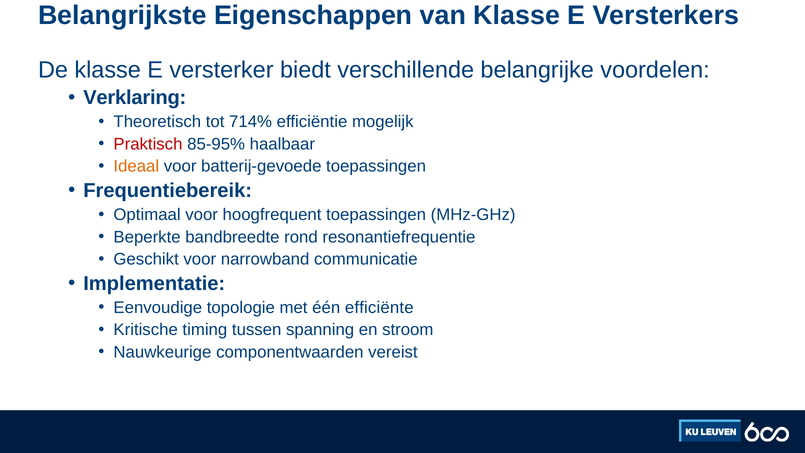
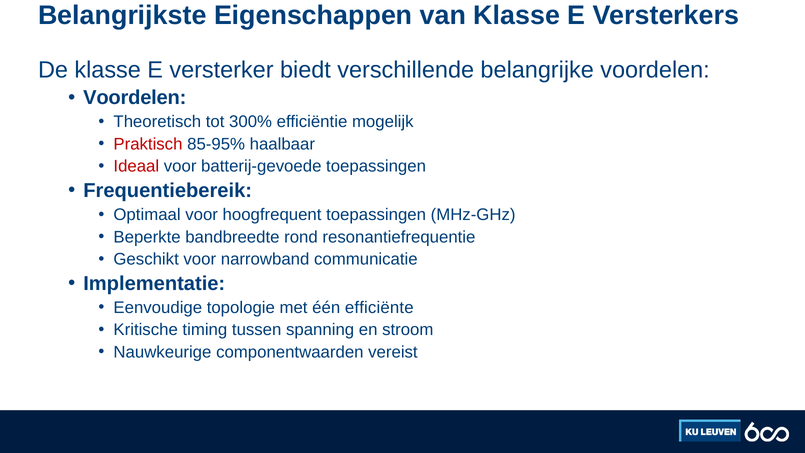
Verklaring: Verklaring -> Voordelen (135, 98)
714%: 714% -> 300% (251, 122)
Ideaal colour: orange -> red (136, 166)
